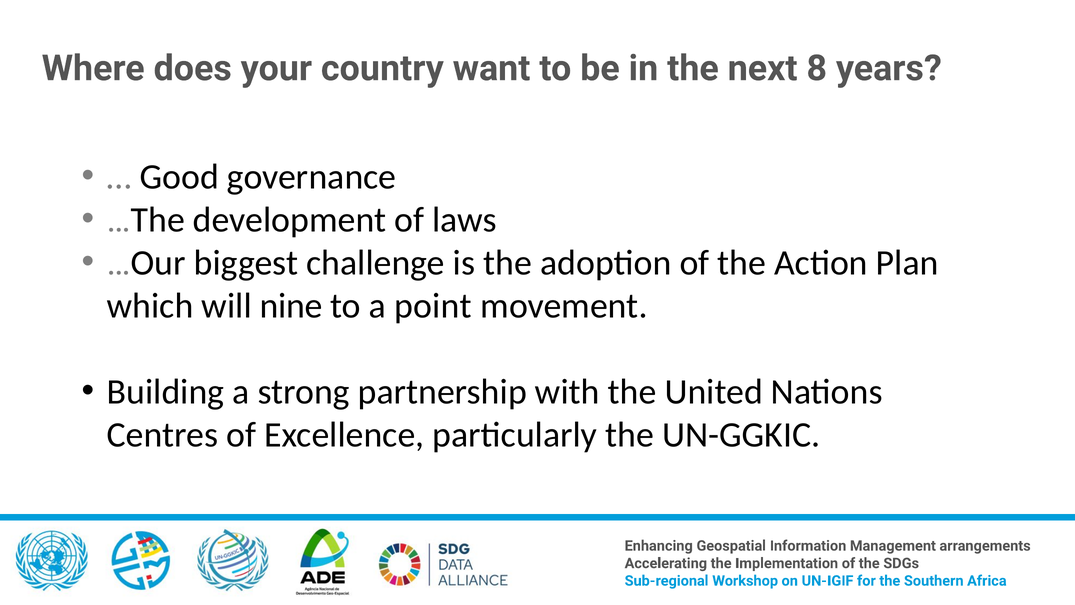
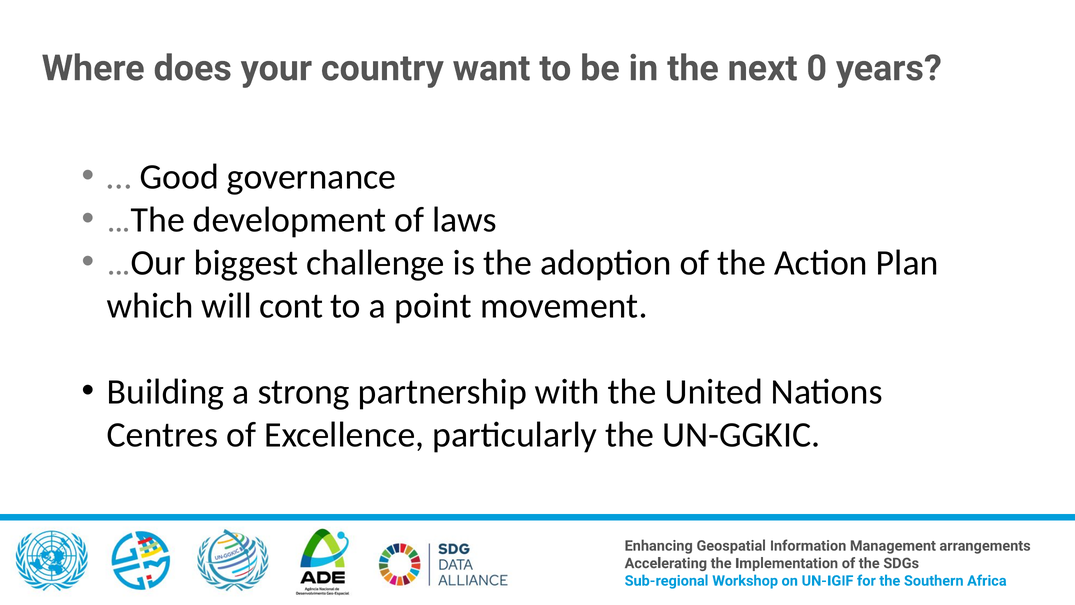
8: 8 -> 0 (817, 68)
nine: nine -> cont (291, 306)
